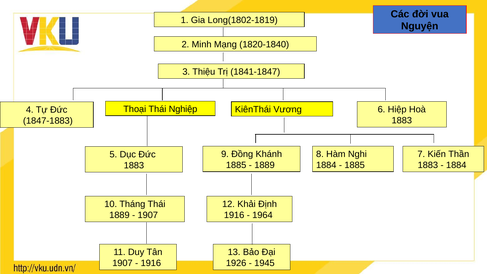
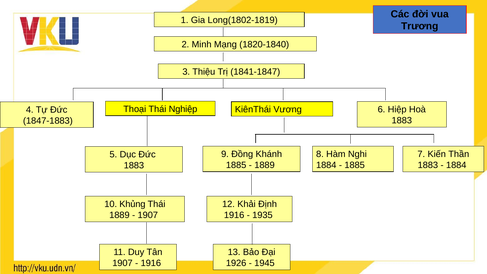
Nguyện: Nguyện -> Trương (420, 26)
Tháng: Tháng -> Khủng (132, 204)
1964: 1964 -> 1935 (262, 215)
